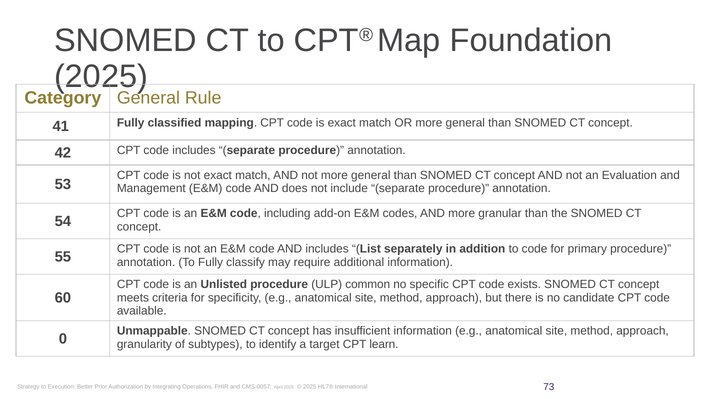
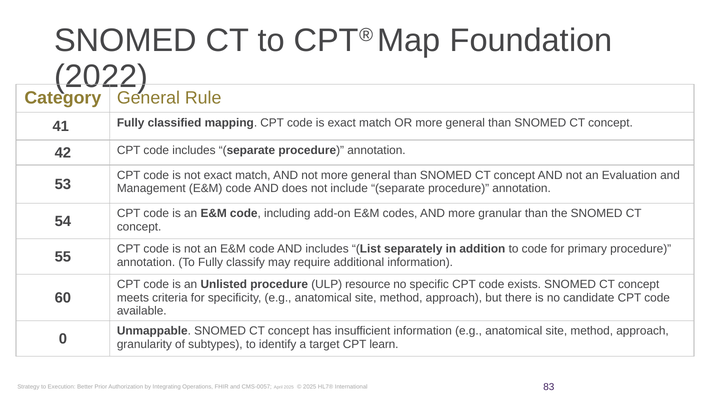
2025: 2025 -> 2022 (101, 76)
common: common -> resource (368, 285)
73: 73 -> 83 (549, 387)
